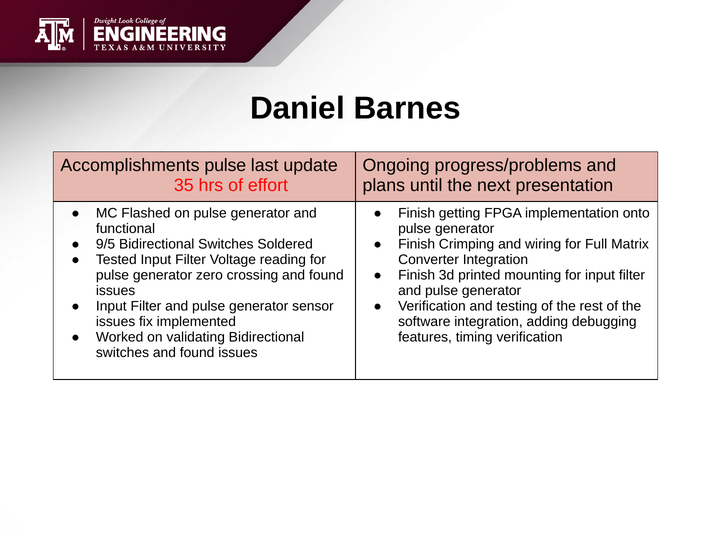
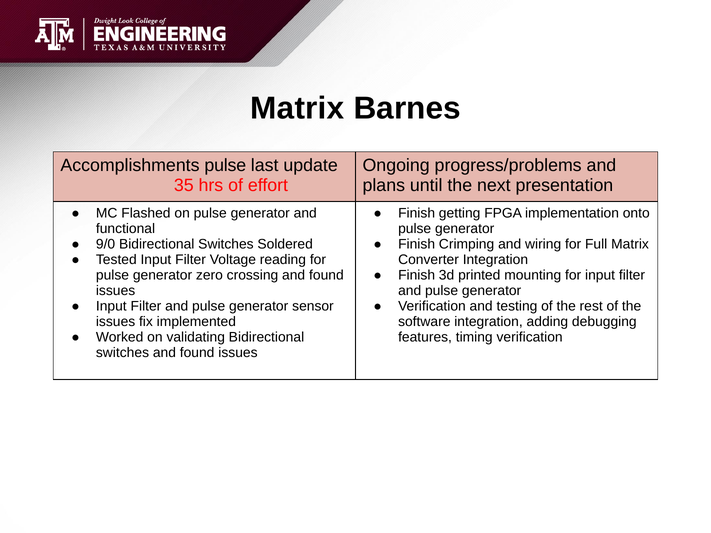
Daniel: Daniel -> Matrix (297, 108)
9/5: 9/5 -> 9/0 (106, 244)
